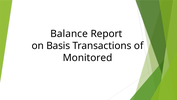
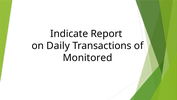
Balance: Balance -> Indicate (69, 34)
Basis: Basis -> Daily (58, 46)
